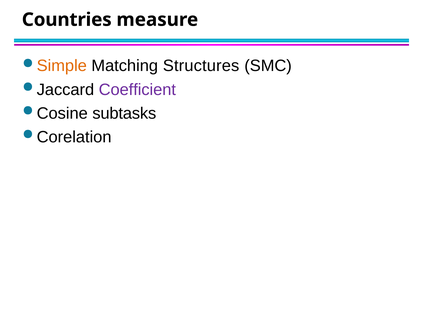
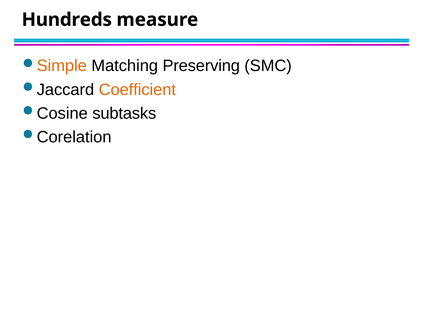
Countries: Countries -> Hundreds (67, 20)
Structures: Structures -> Preserving (201, 66)
Coefficient colour: purple -> orange (137, 90)
